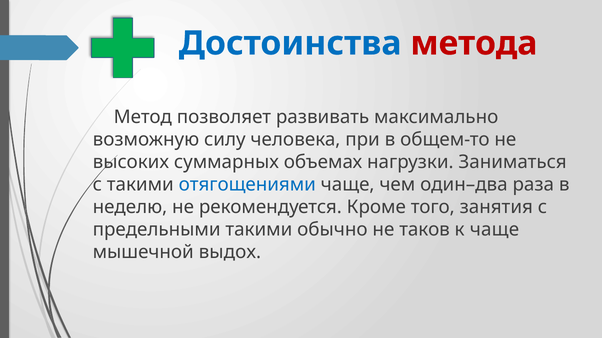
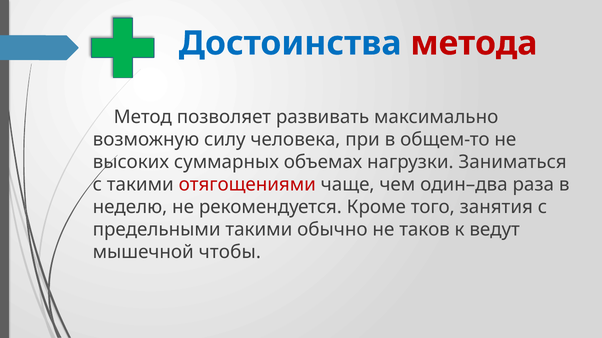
отягощениями colour: blue -> red (247, 185)
к чаще: чаще -> ведут (495, 230)
выдох: выдох -> чтобы (230, 253)
